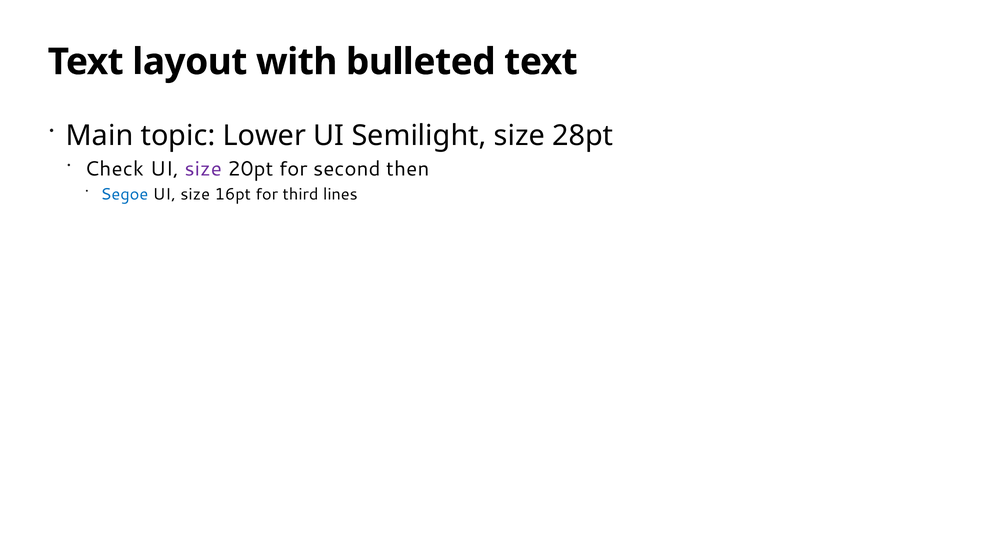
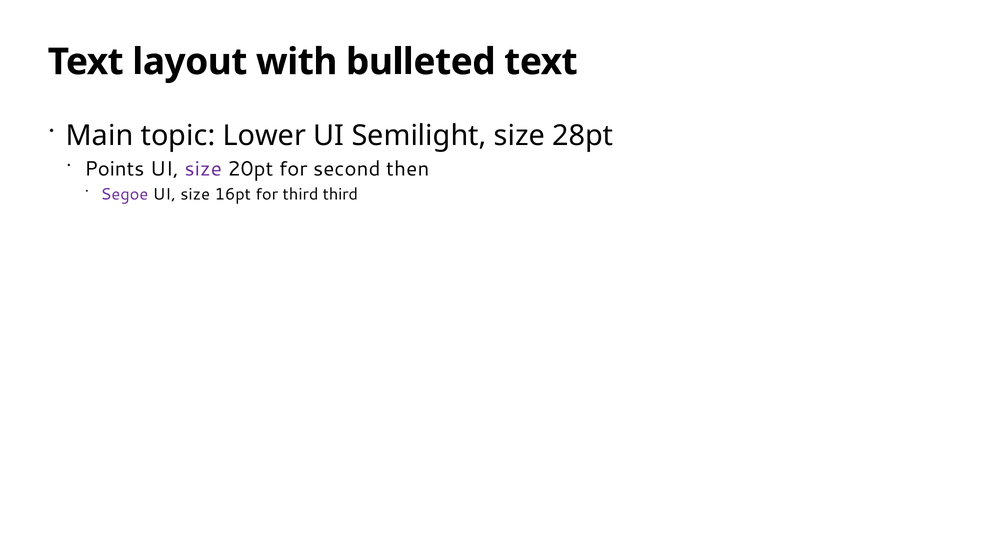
Check: Check -> Points (114, 169)
Segoe colour: blue -> purple (124, 194)
third lines: lines -> third (340, 194)
